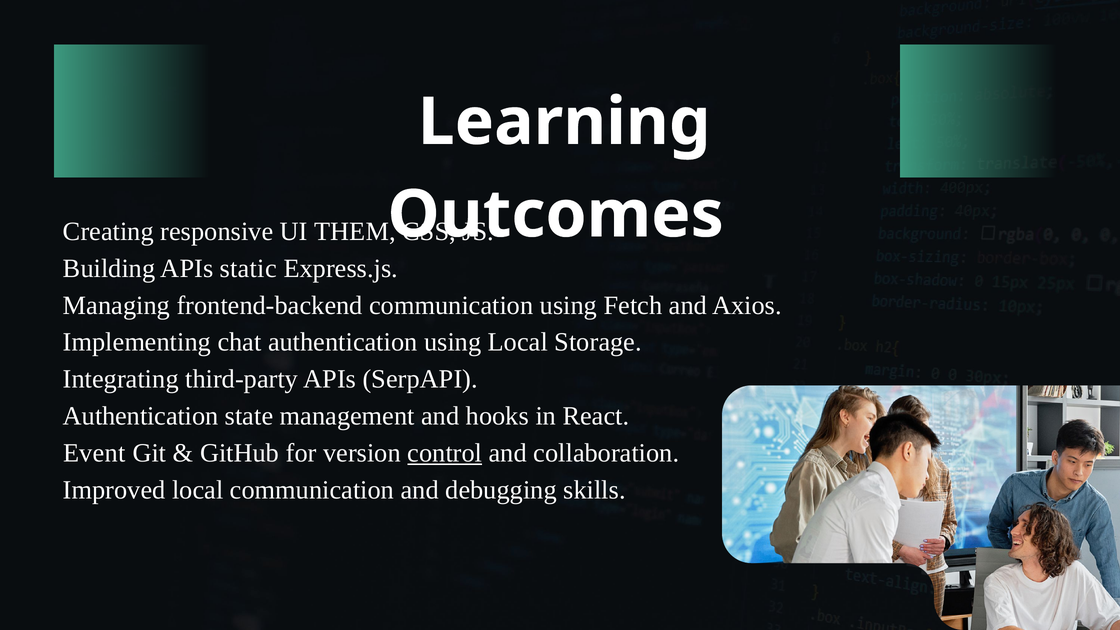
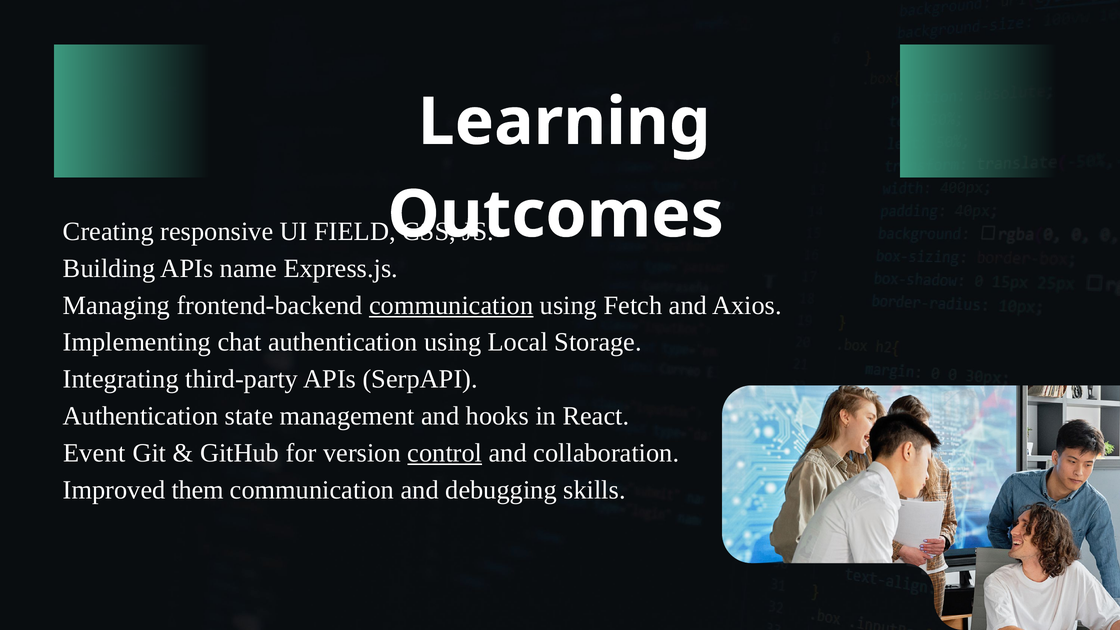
THEM: THEM -> FIELD (355, 232)
static: static -> name (248, 268)
communication underline: none -> present (451, 305)
Improved local: local -> them (198, 490)
